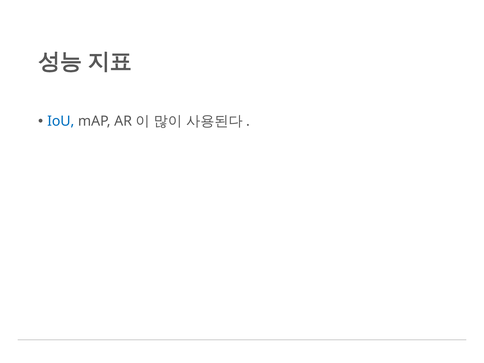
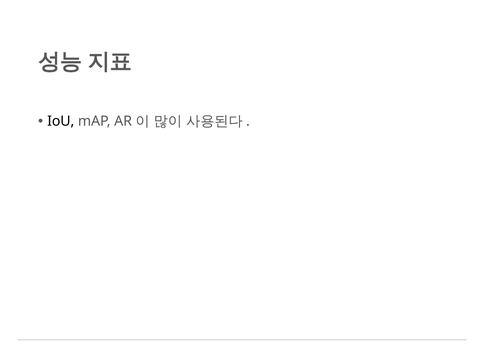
IoU colour: blue -> black (61, 121)
